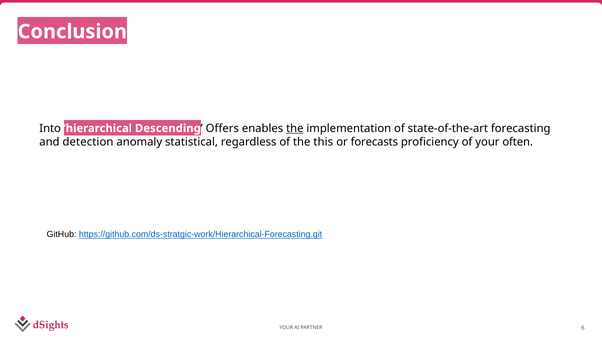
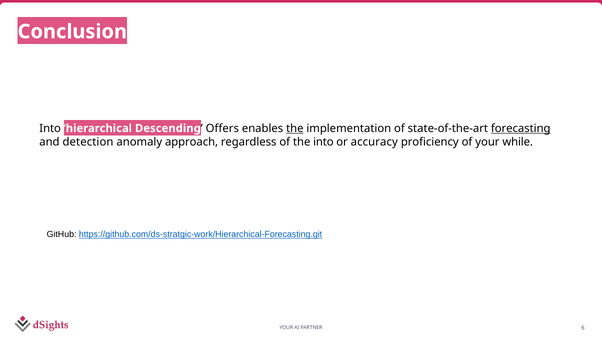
forecasting underline: none -> present (521, 128)
statistical: statistical -> approach (192, 142)
the this: this -> into (323, 142)
forecasts: forecasts -> accuracy (374, 142)
often: often -> while (518, 142)
